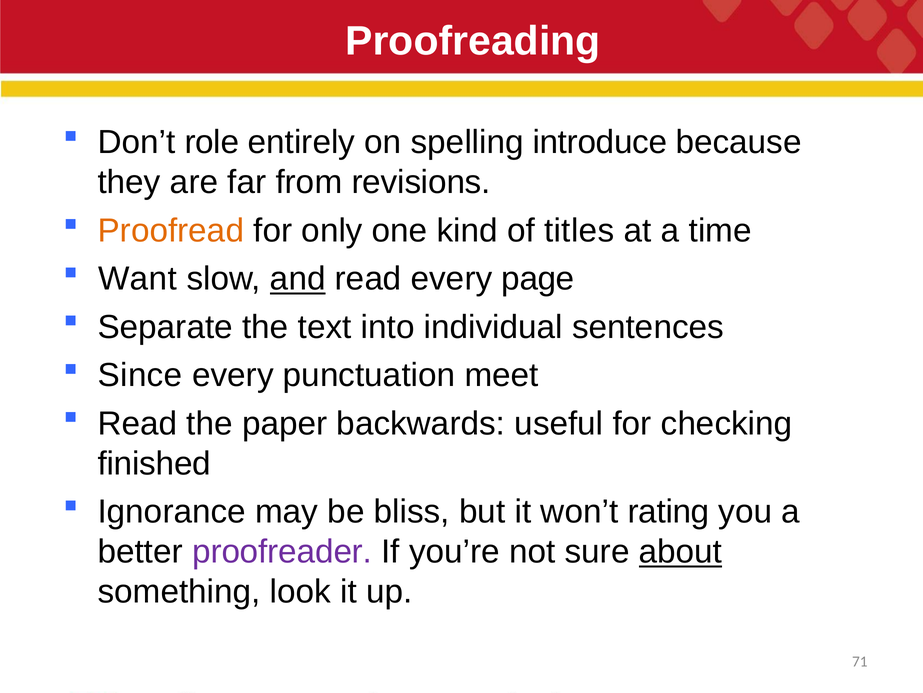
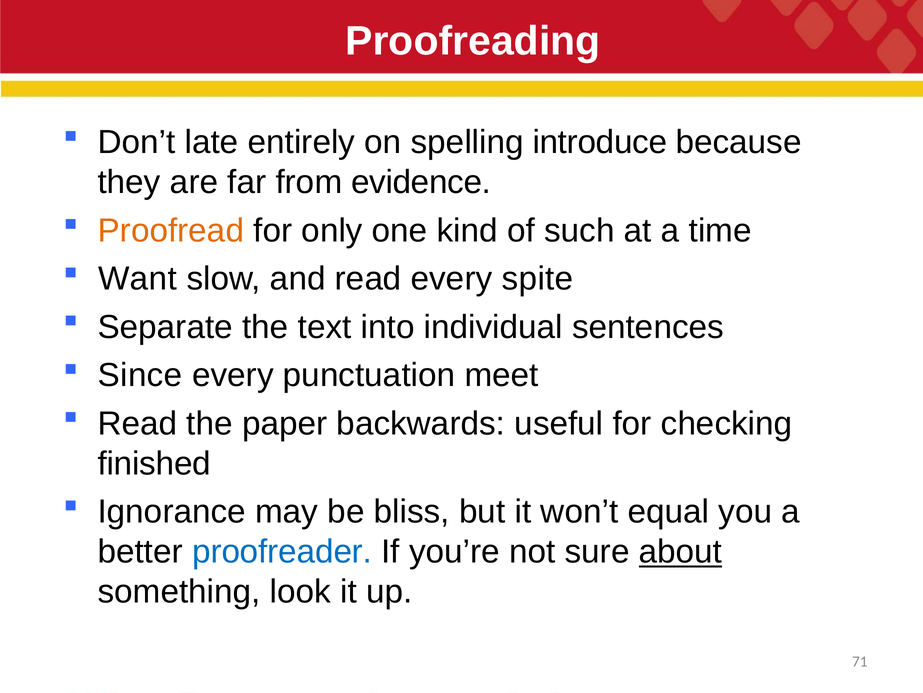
role: role -> late (212, 142)
revisions: revisions -> evidence (421, 182)
titles: titles -> such (579, 230)
and underline: present -> none (298, 279)
page: page -> spite (538, 279)
rating: rating -> equal (668, 511)
proofreader colour: purple -> blue (282, 551)
